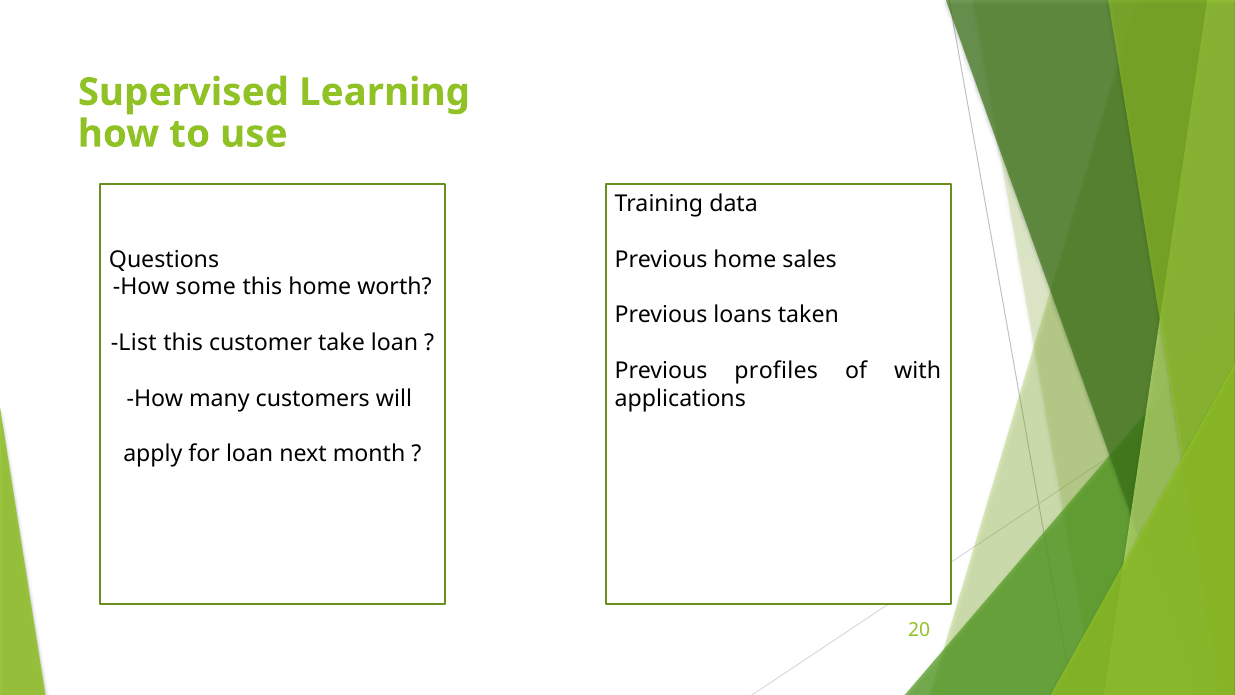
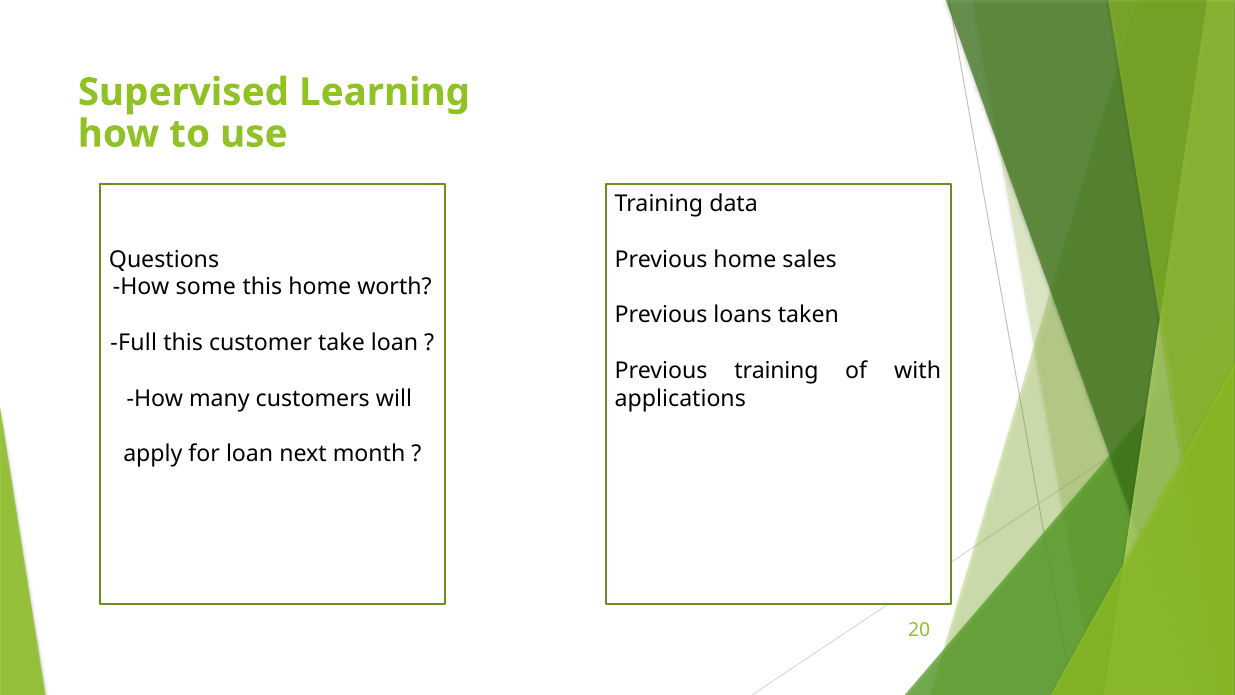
List: List -> Full (134, 343)
Previous profiles: profiles -> training (776, 370)
